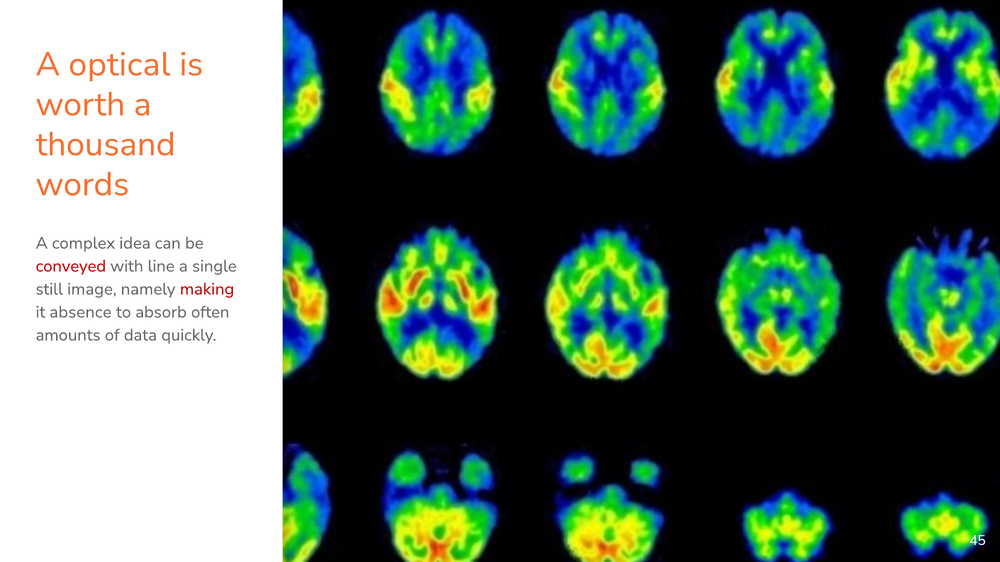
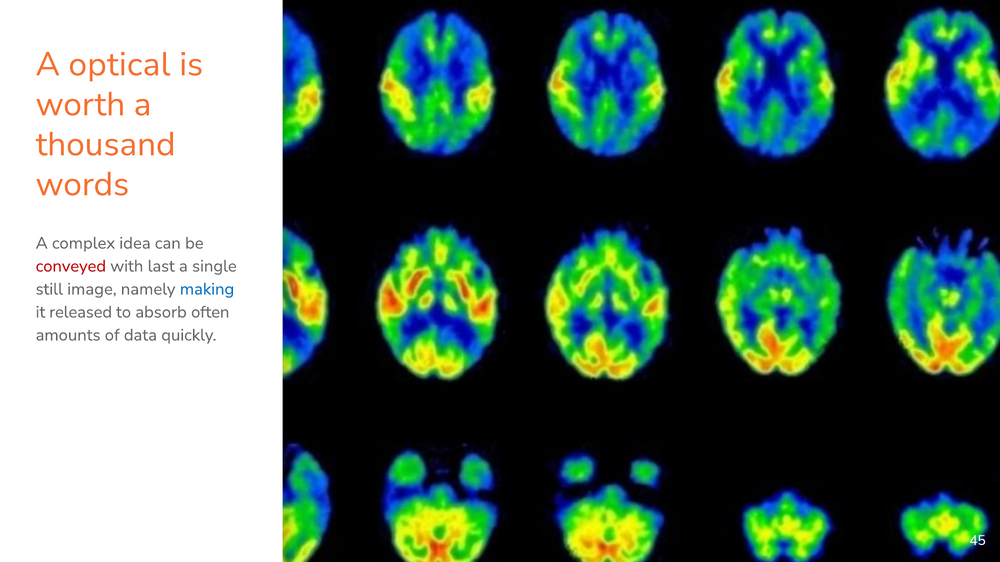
line: line -> last (161, 266)
making colour: red -> blue (207, 289)
absence: absence -> released (81, 312)
